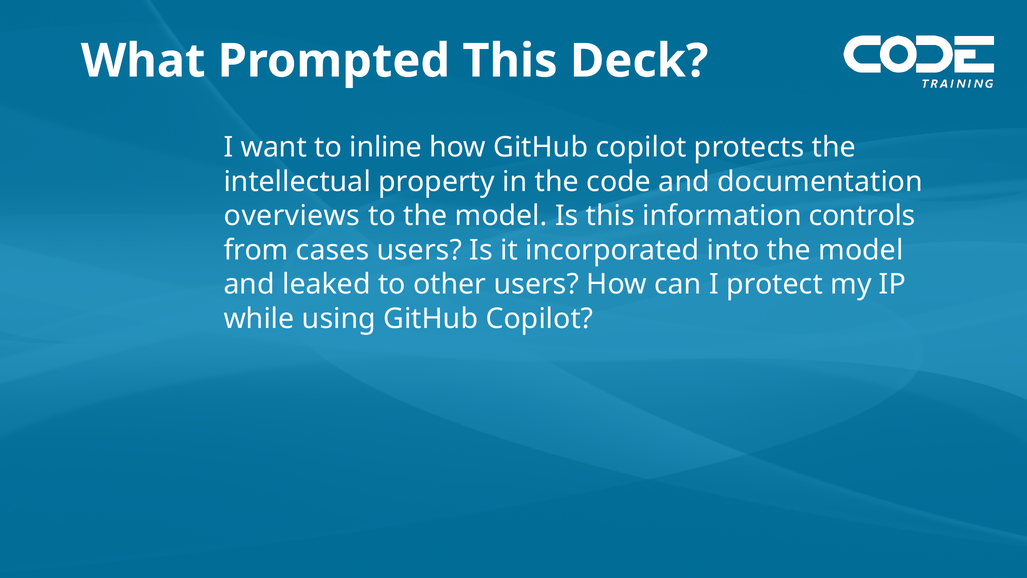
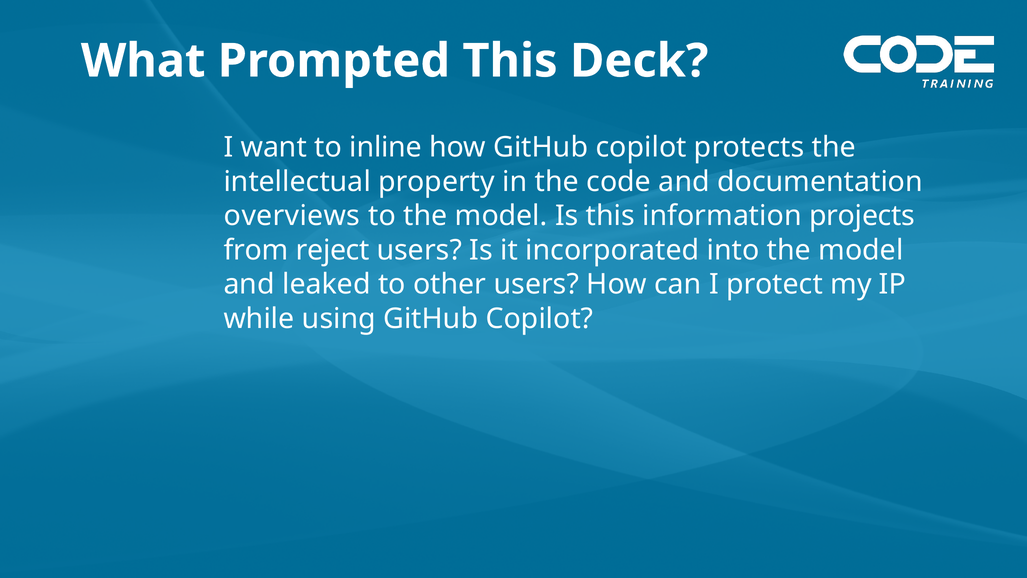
controls: controls -> projects (862, 216)
cases: cases -> reject (333, 250)
